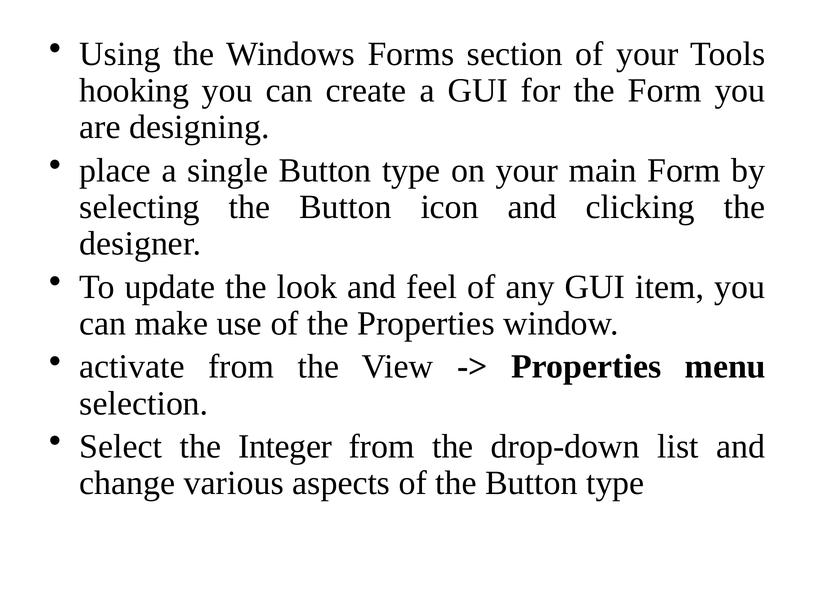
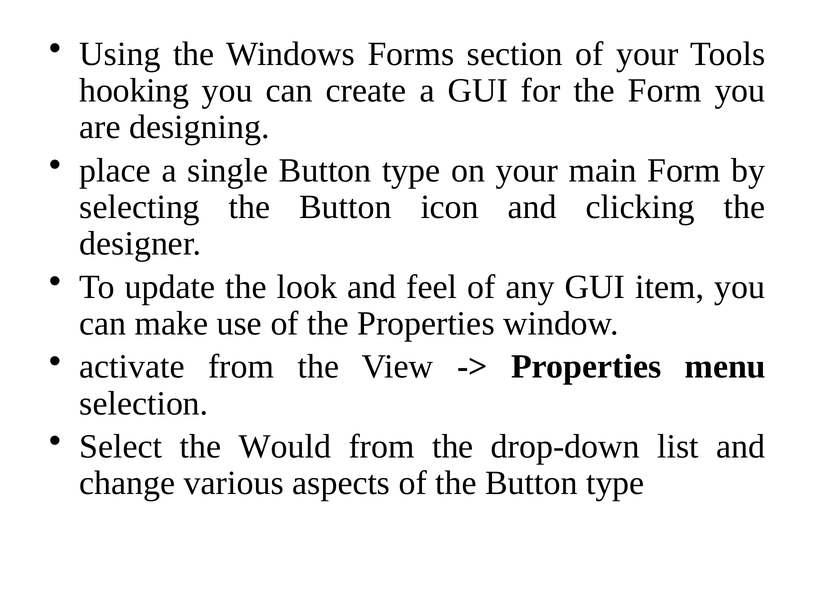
Integer: Integer -> Would (285, 447)
